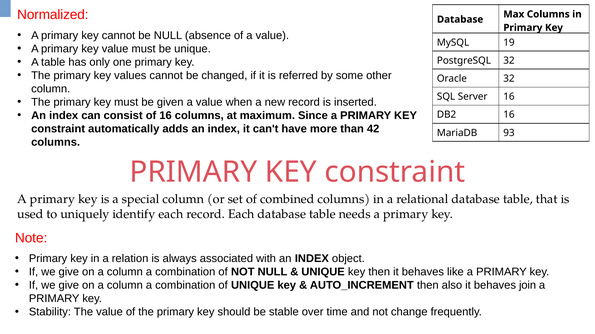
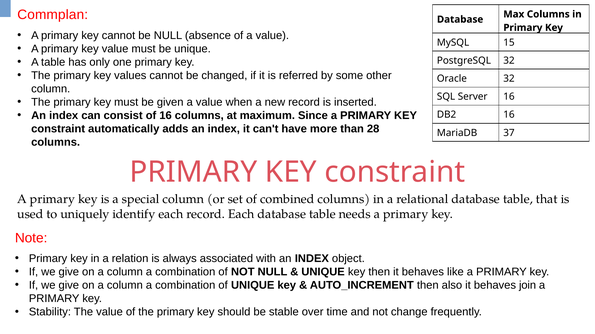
Normalized: Normalized -> Commplan (53, 15)
19: 19 -> 15 (509, 43)
42: 42 -> 28 (373, 129)
93: 93 -> 37 (509, 133)
